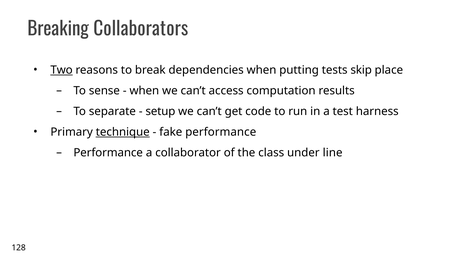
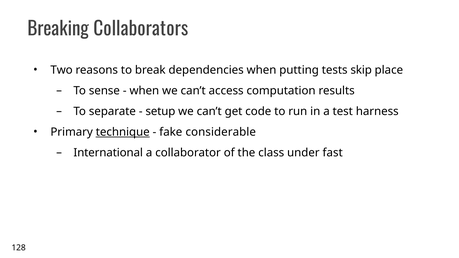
Two underline: present -> none (62, 70)
fake performance: performance -> considerable (221, 132)
Performance: Performance -> International (108, 153)
line: line -> fast (333, 153)
